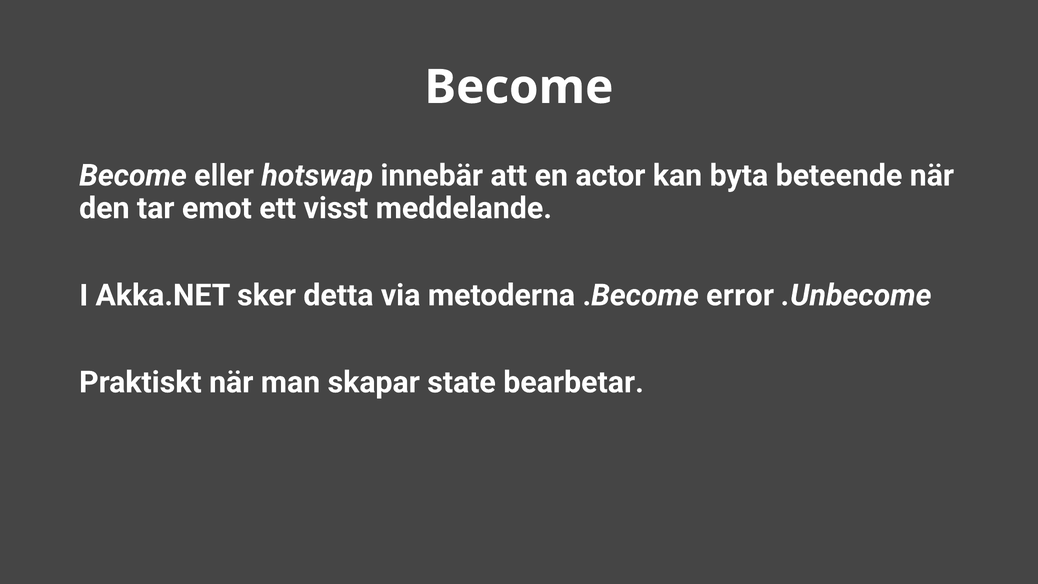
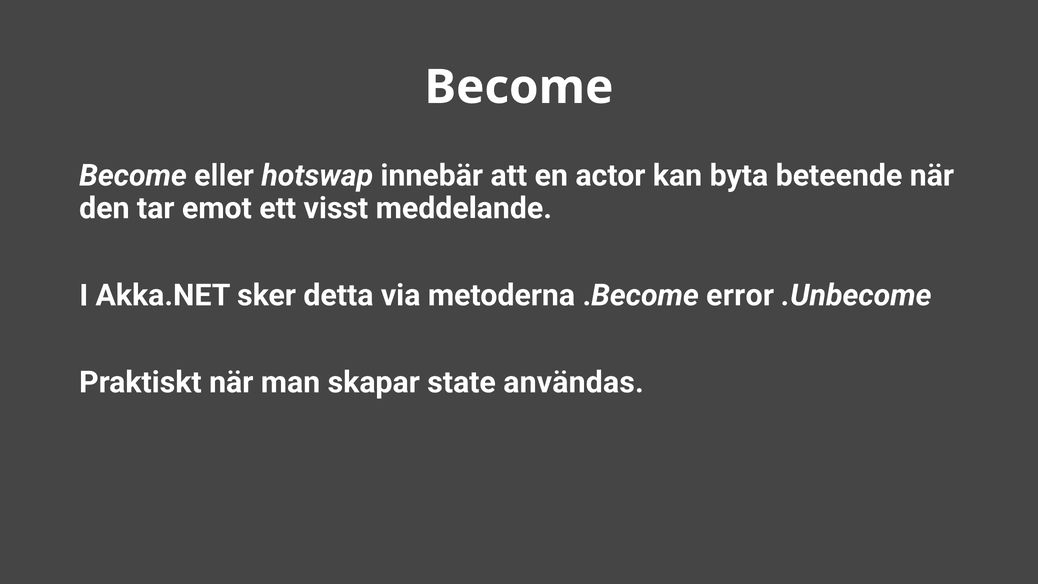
bearbetar: bearbetar -> användas (574, 382)
